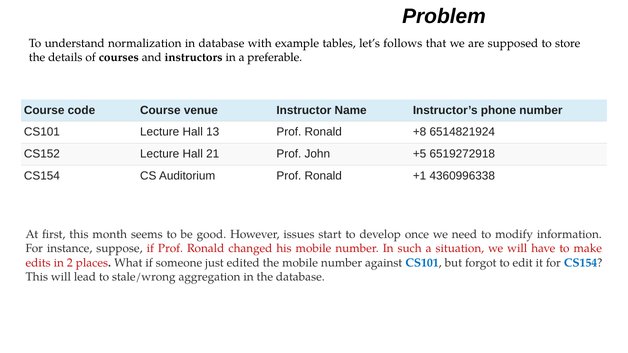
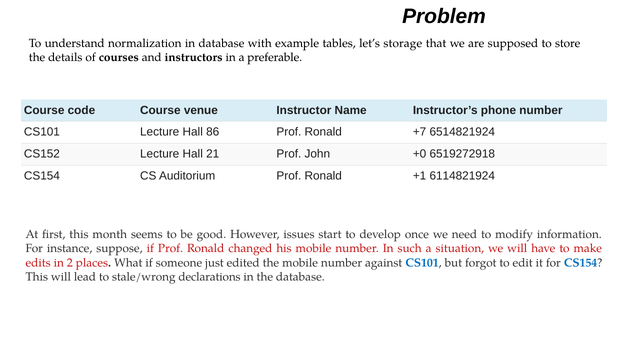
follows: follows -> storage (403, 43)
13: 13 -> 86 (213, 132)
+8: +8 -> +7 (420, 132)
+5: +5 -> +0 (420, 154)
4360996338: 4360996338 -> 6114821924 (462, 176)
aggregation: aggregation -> declarations (210, 277)
